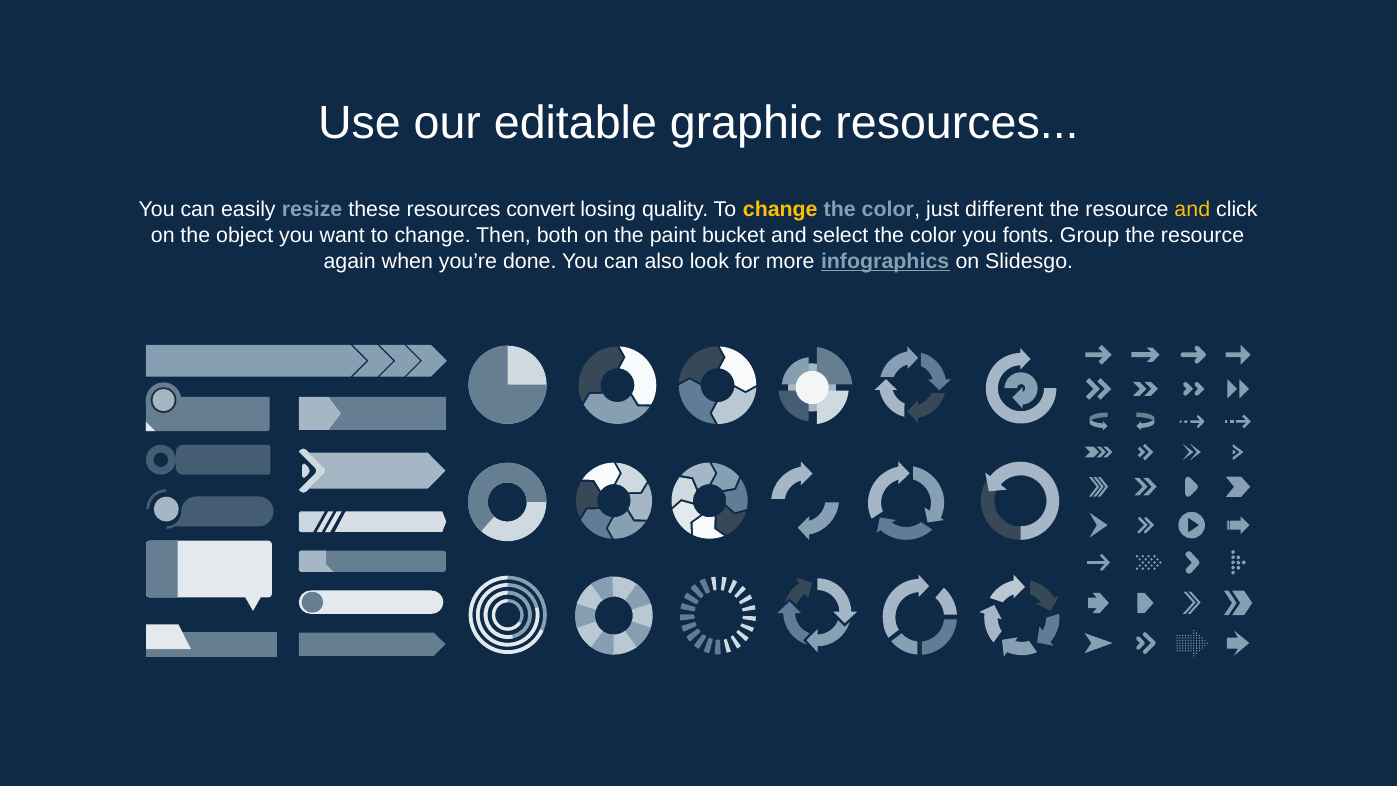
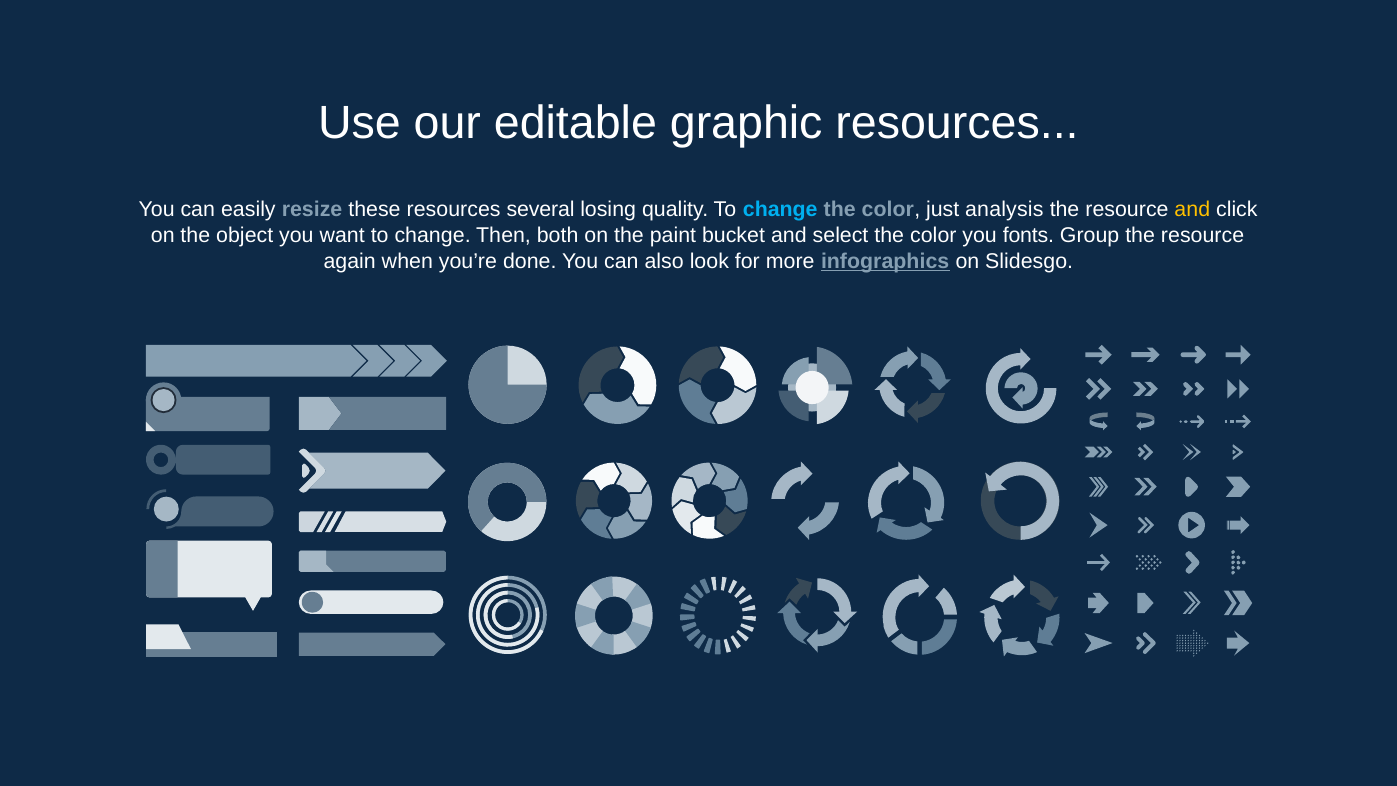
convert: convert -> several (541, 210)
change colour: yellow -> light blue (780, 210)
different: different -> analysis (1004, 210)
